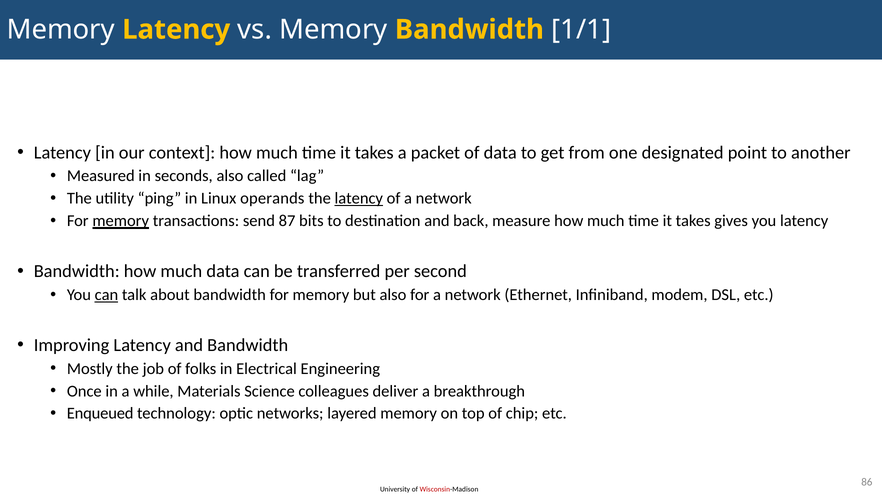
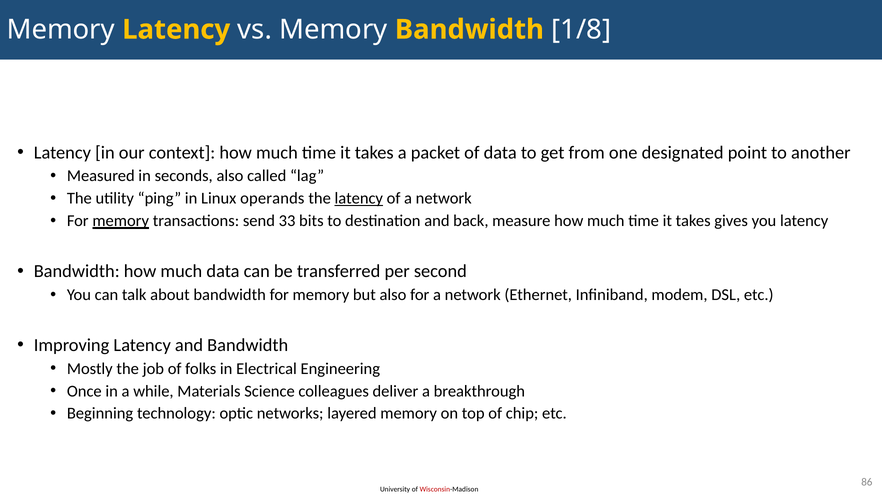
1/1: 1/1 -> 1/8 (581, 30)
87: 87 -> 33 (287, 221)
can underline: present -> none (106, 295)
Enqueued: Enqueued -> Beginning (100, 414)
